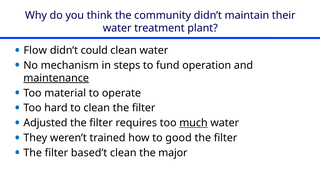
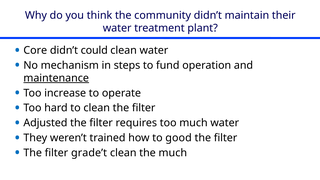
Flow: Flow -> Core (35, 50)
material: material -> increase (65, 93)
much underline: present -> none (193, 123)
based’t: based’t -> grade’t (89, 153)
the major: major -> much (173, 153)
